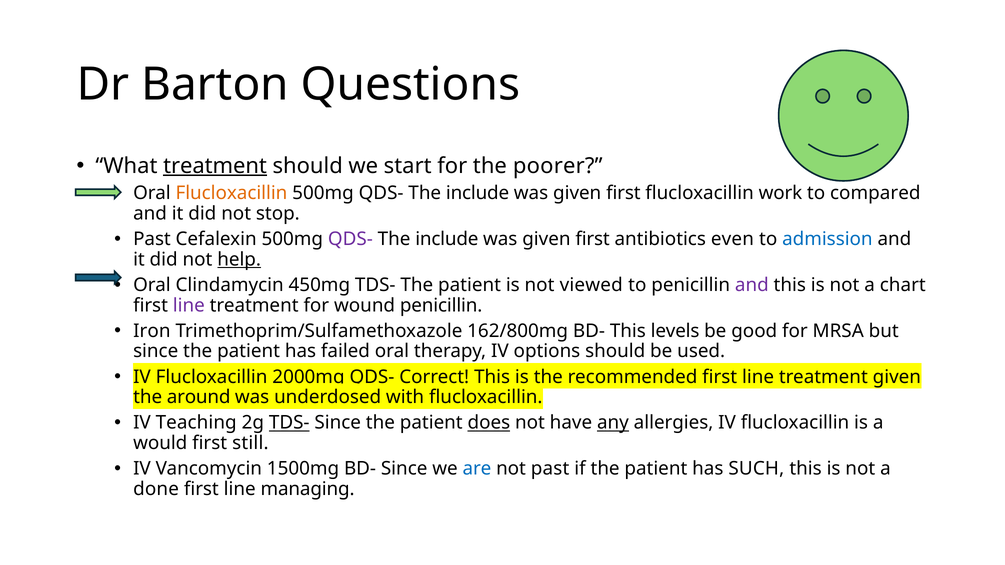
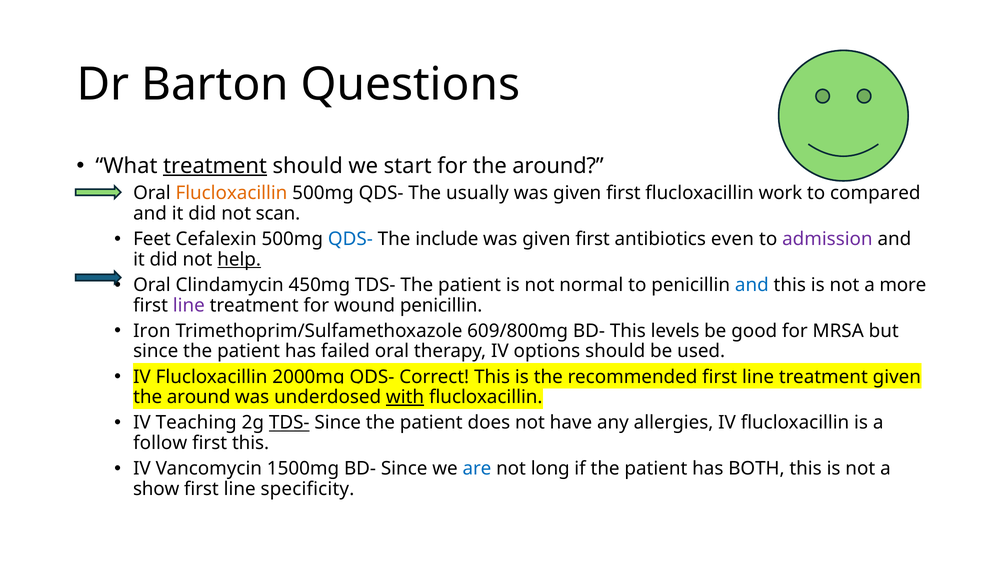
for the poorer: poorer -> around (558, 166)
include: include -> usually (477, 193)
stop: stop -> scan (278, 214)
Past: Past -> Feet (152, 239)
QDS- colour: purple -> blue (350, 239)
admission colour: blue -> purple (827, 239)
viewed: viewed -> normal (591, 285)
and colour: purple -> blue (752, 285)
chart: chart -> more (903, 285)
162/800mg: 162/800mg -> 609/800mg (518, 331)
with underline: none -> present (405, 397)
does underline: present -> none (489, 423)
any underline: present -> none (613, 423)
would: would -> follow (160, 443)
first still: still -> this (251, 443)
not past: past -> long (550, 469)
SUCH: SUCH -> BOTH (756, 469)
done: done -> show (156, 489)
managing: managing -> specificity (307, 489)
